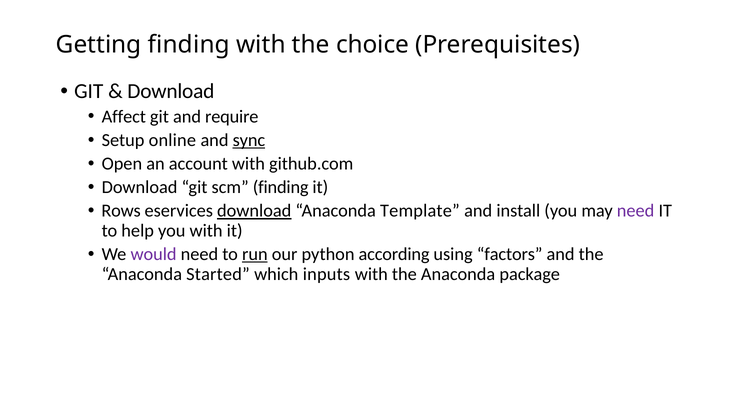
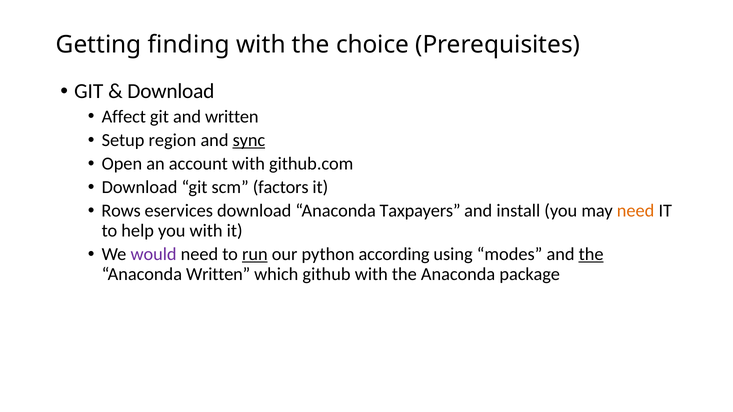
and require: require -> written (232, 117)
online: online -> region (172, 140)
scm finding: finding -> factors (281, 187)
download underline: present -> none (254, 211)
Template: Template -> Taxpayers (420, 211)
need colour: purple -> orange (636, 211)
factors: factors -> modes (510, 254)
the underline: none -> present (591, 254)
Anaconda Started: Started -> Written (218, 274)
inputs: inputs -> github (327, 274)
